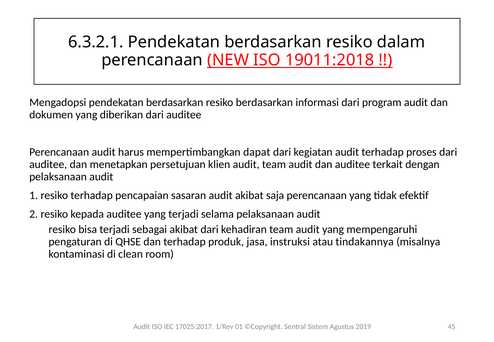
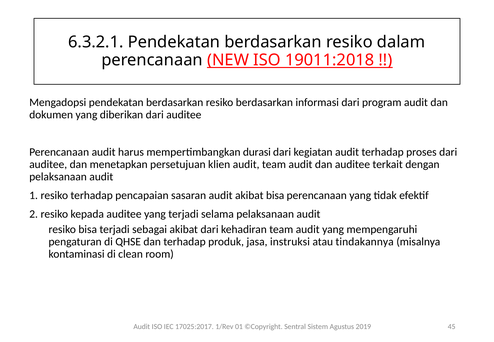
dapat: dapat -> durasi (257, 152)
akibat saja: saja -> bisa (275, 195)
